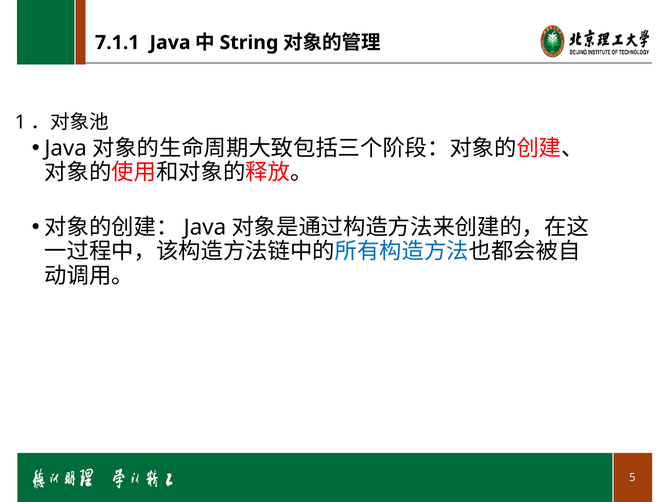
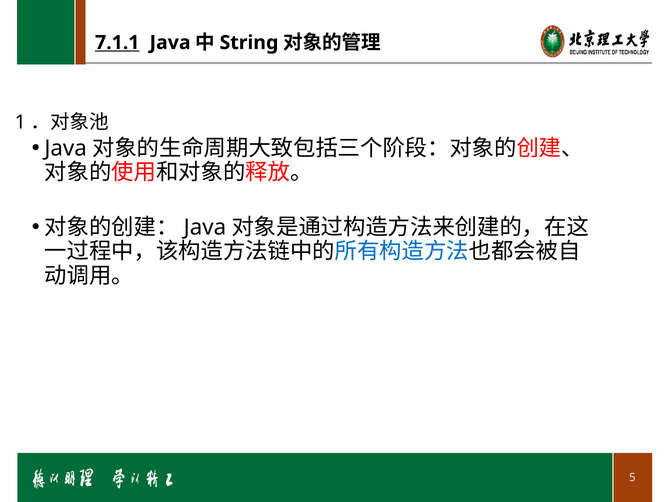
7.1.1 underline: none -> present (117, 43)
